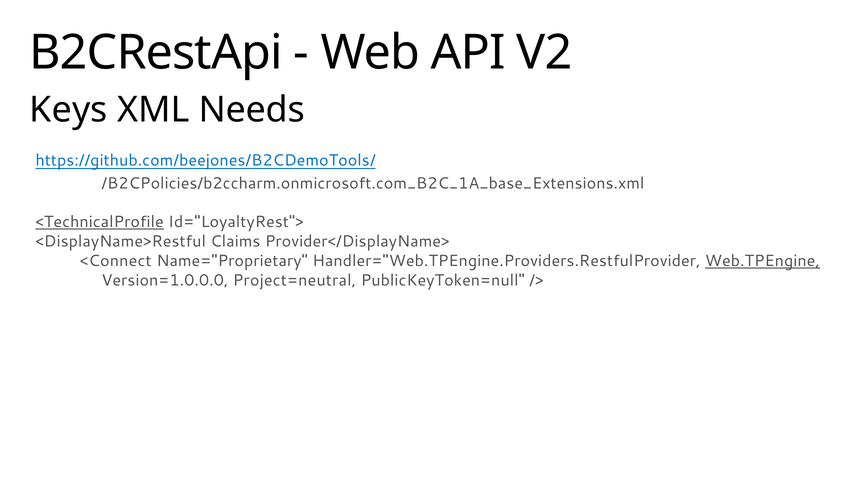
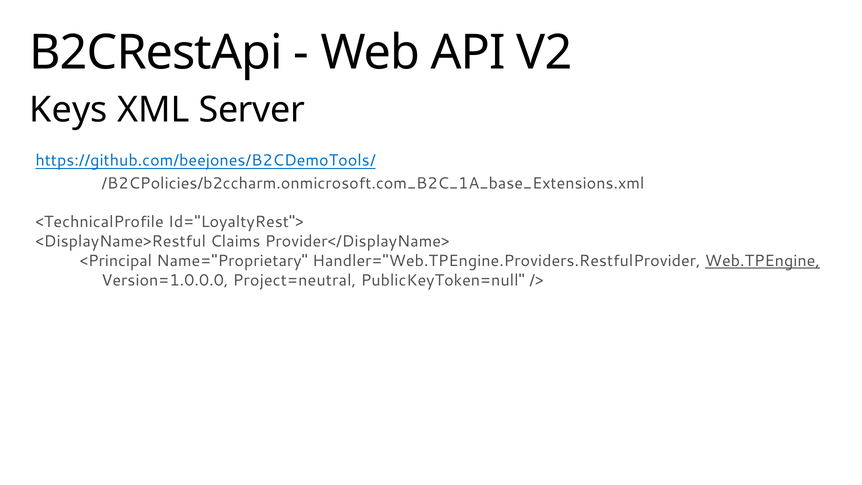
Needs: Needs -> Server (252, 110)
<TechnicalProfile underline: present -> none (100, 222)
<Connect: <Connect -> <Principal (116, 261)
